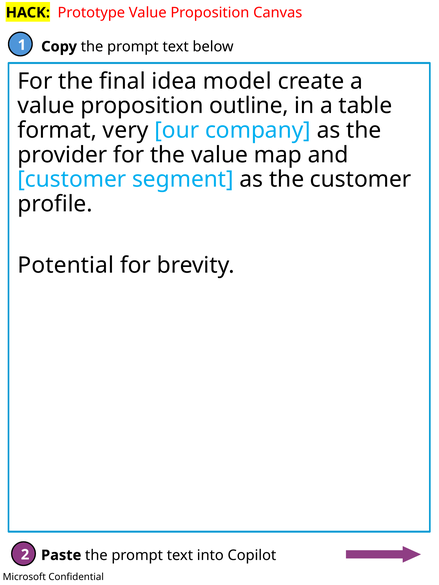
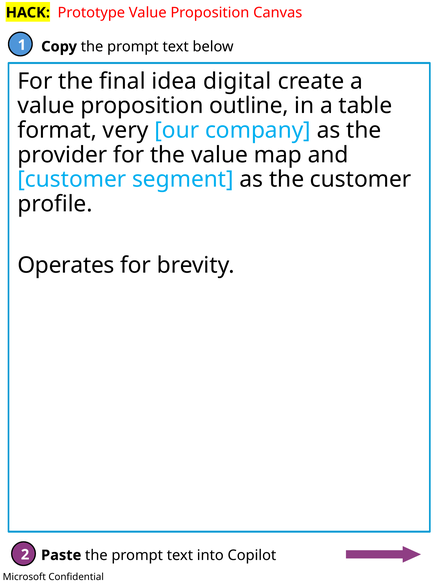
model: model -> digital (237, 81)
Potential: Potential -> Operates (66, 265)
